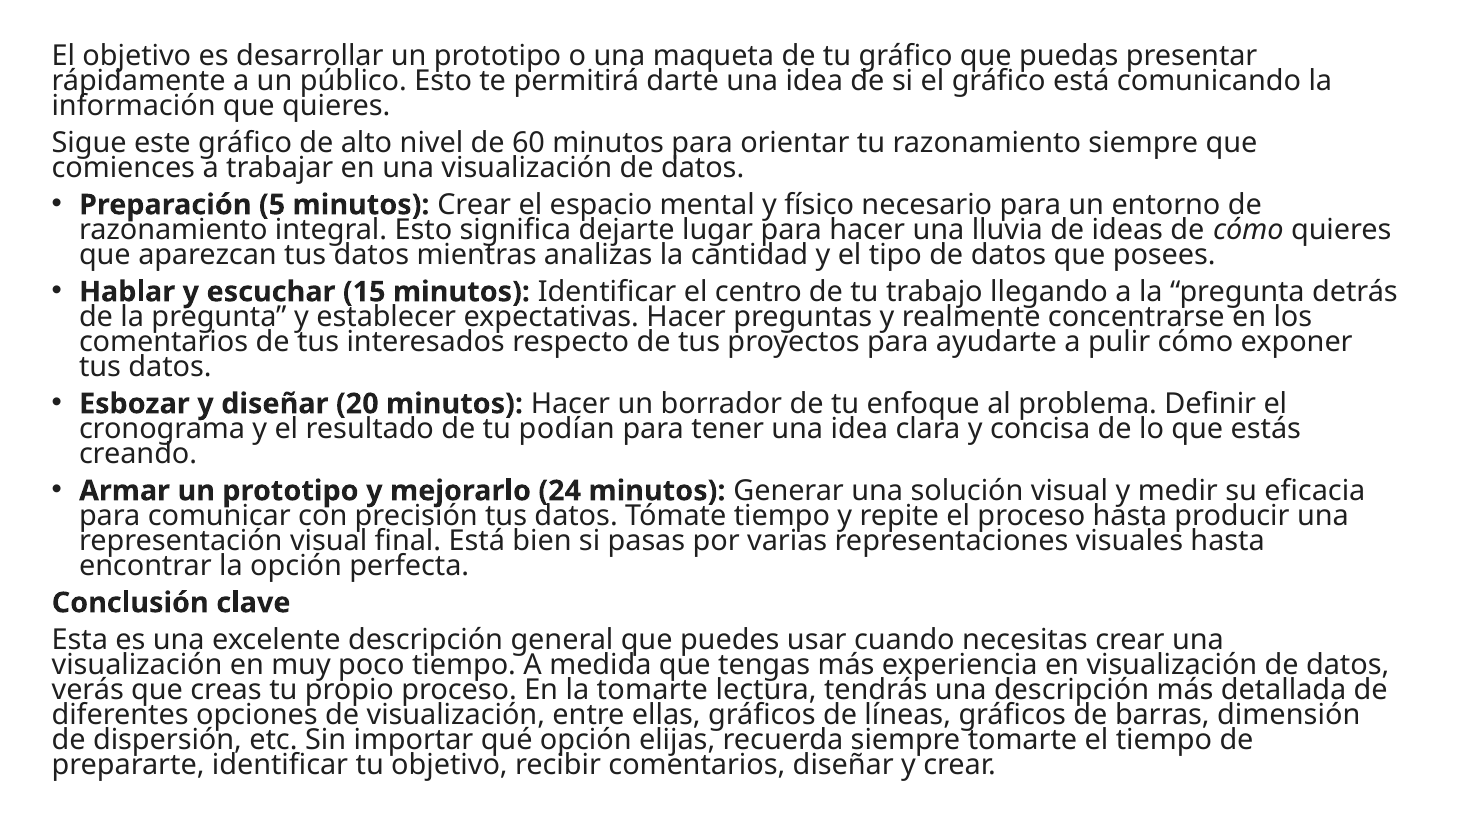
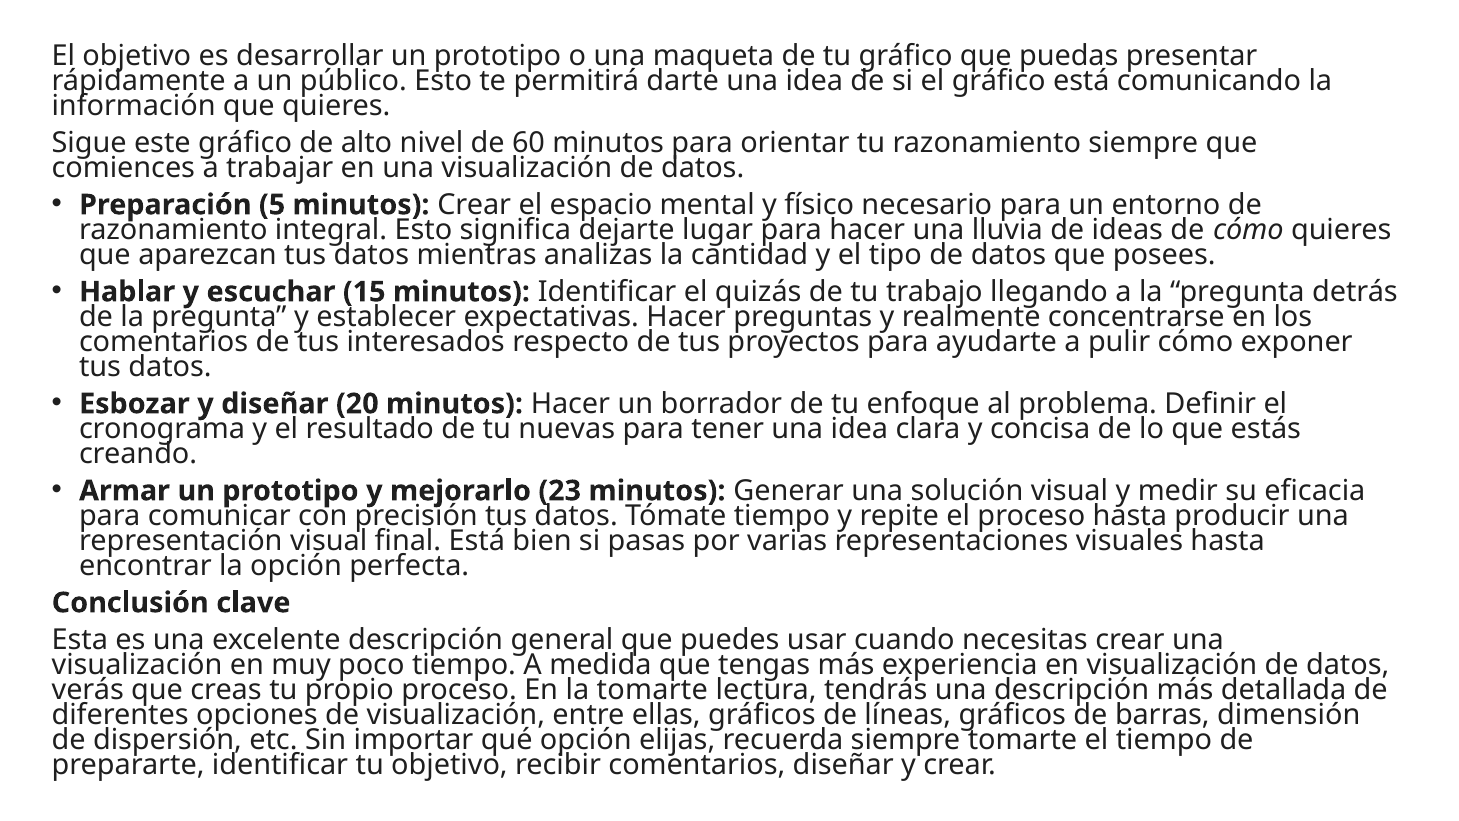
centro: centro -> quizás (758, 292)
podían: podían -> nuevas (567, 429)
24: 24 -> 23 (560, 491)
